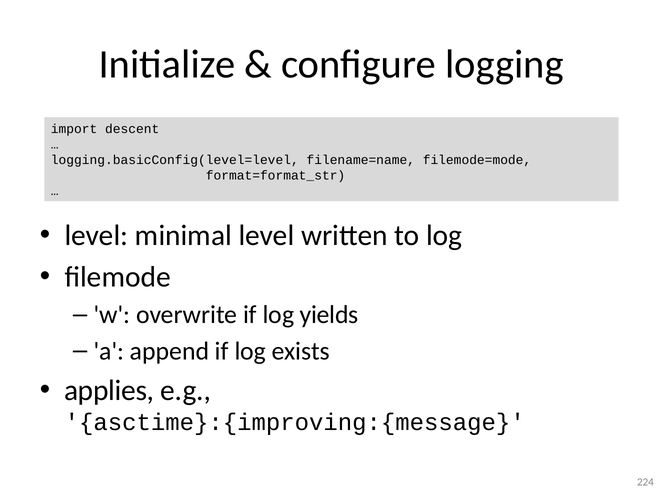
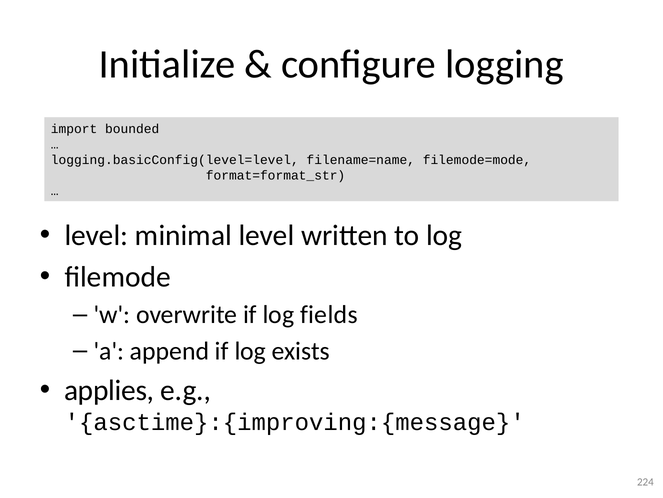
descent: descent -> bounded (132, 129)
yields: yields -> fields (329, 314)
